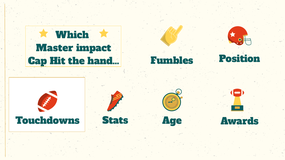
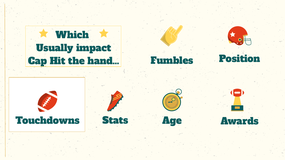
Master: Master -> Usually (55, 48)
